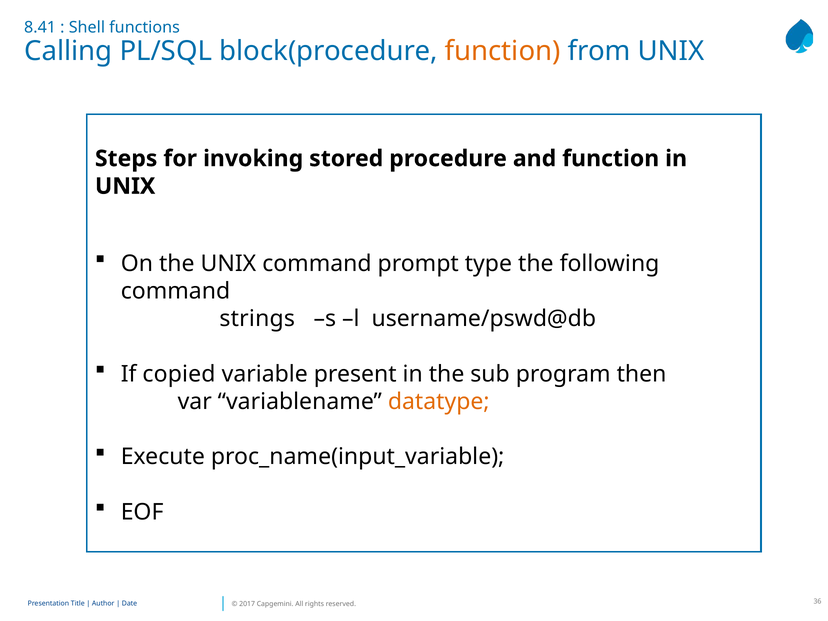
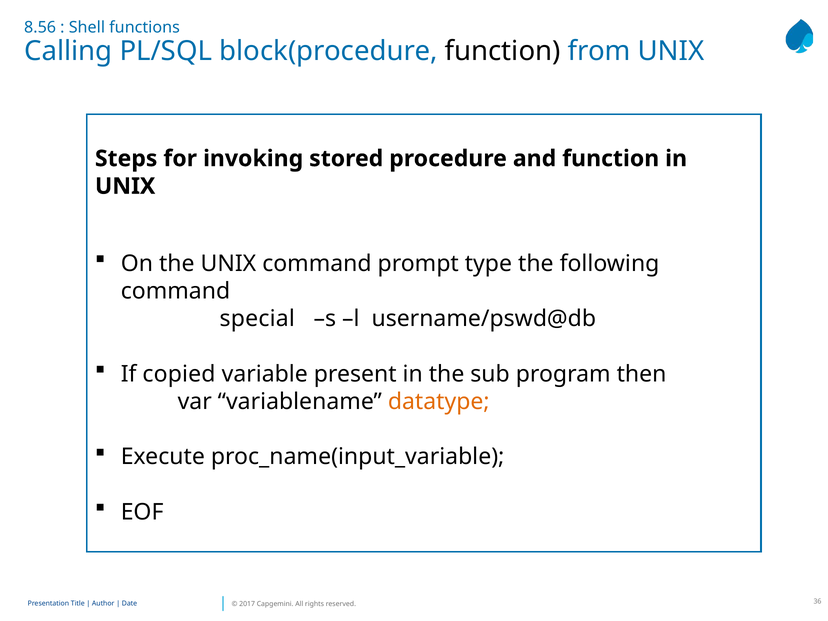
8.41: 8.41 -> 8.56 (40, 27)
function colour: orange -> black (503, 51)
strings: strings -> special (257, 319)
